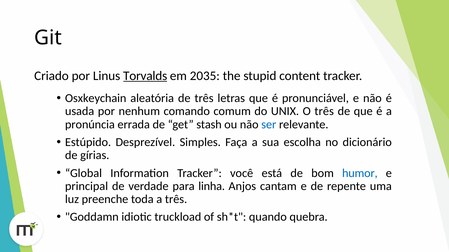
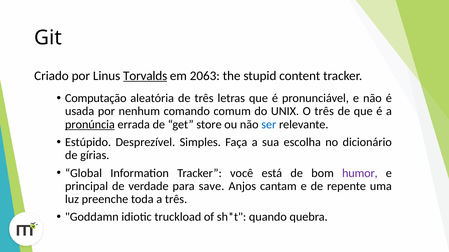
2035: 2035 -> 2063 (205, 76)
Osxkeychain: Osxkeychain -> Computação (96, 98)
pronúncia underline: none -> present (90, 125)
stash: stash -> store (209, 125)
humor colour: blue -> purple (360, 173)
linha: linha -> save (212, 187)
